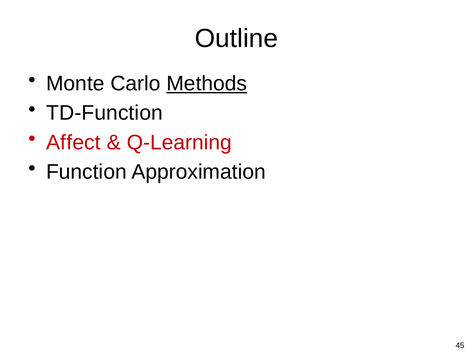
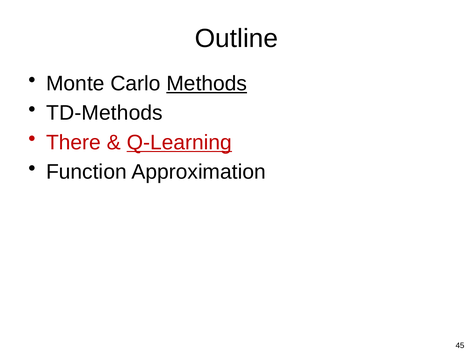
TD-Function: TD-Function -> TD-Methods (104, 113)
Affect: Affect -> There (74, 142)
Q-Learning underline: none -> present (179, 142)
